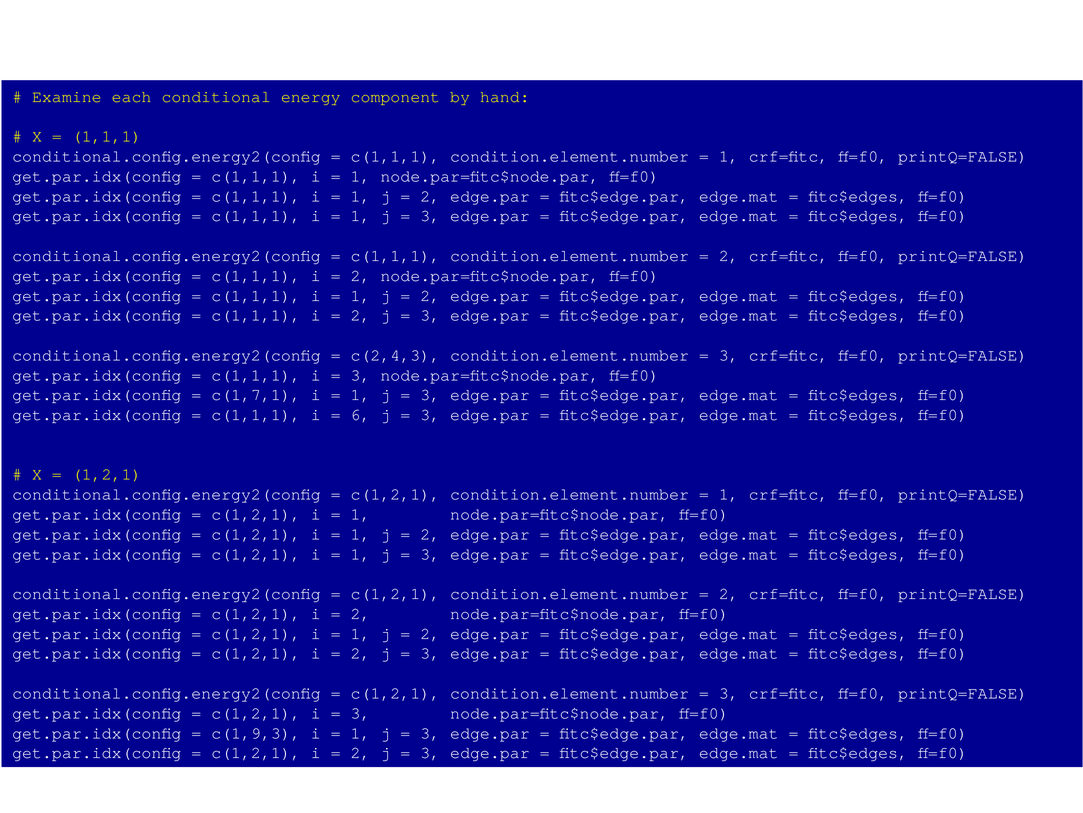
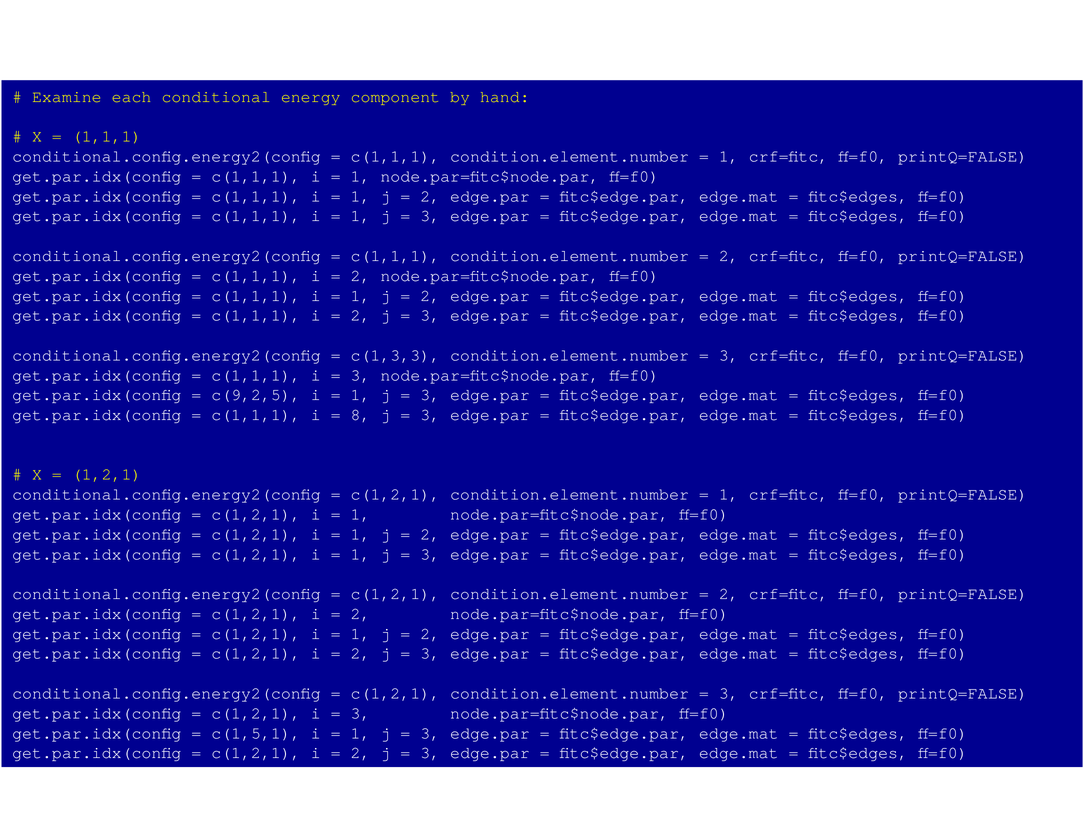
c(2,4,3: c(2,4,3 -> c(1,3,3 (395, 355)
c(1,7,1: c(1,7,1 -> c(9,2,5 (256, 395)
6: 6 -> 8 (360, 414)
c(1,9,3: c(1,9,3 -> c(1,5,1 (256, 732)
